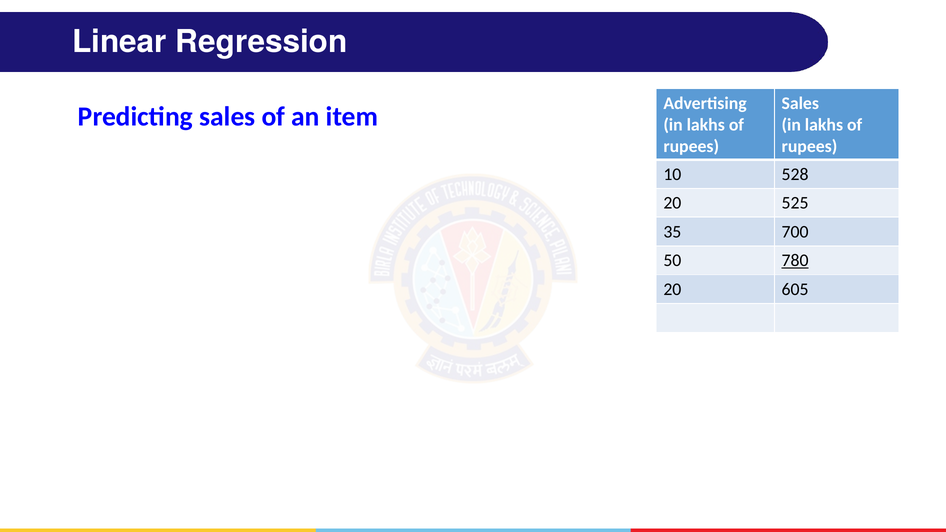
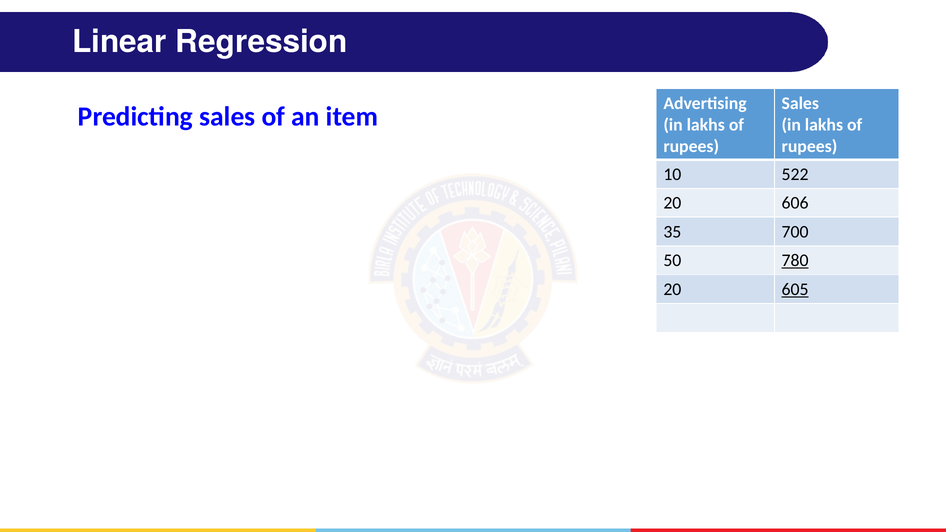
528: 528 -> 522 (795, 174)
525: 525 -> 606 (795, 203)
605 underline: none -> present (795, 289)
